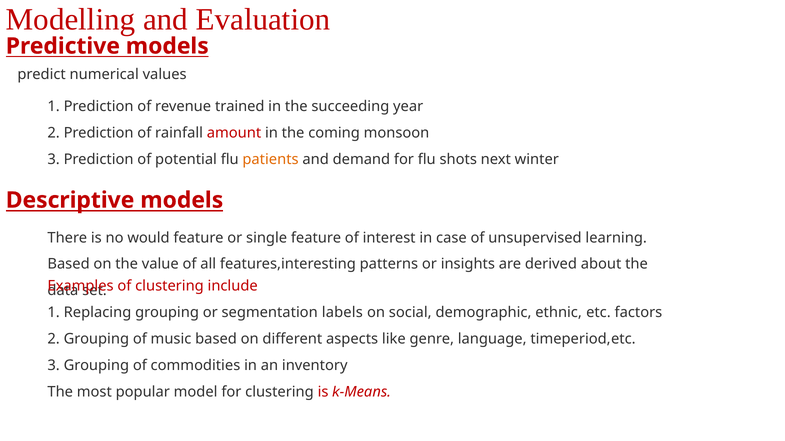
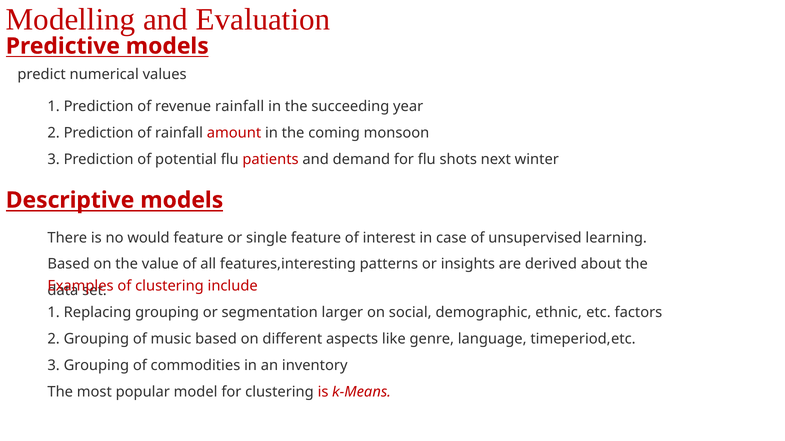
revenue trained: trained -> rainfall (240, 106)
patients colour: orange -> red (271, 159)
labels: labels -> larger (342, 313)
